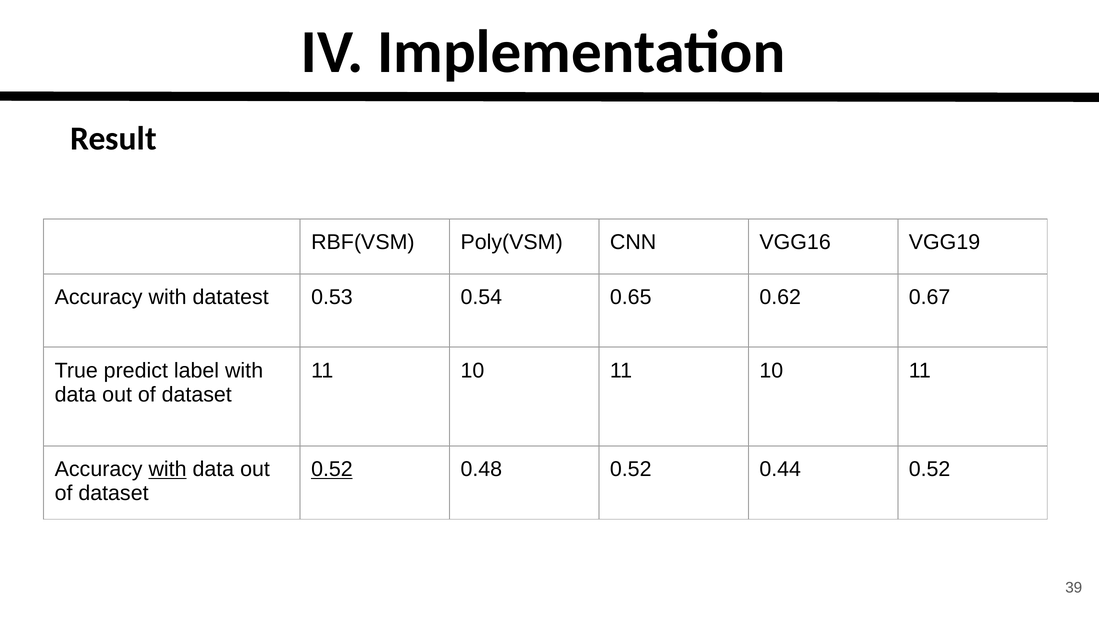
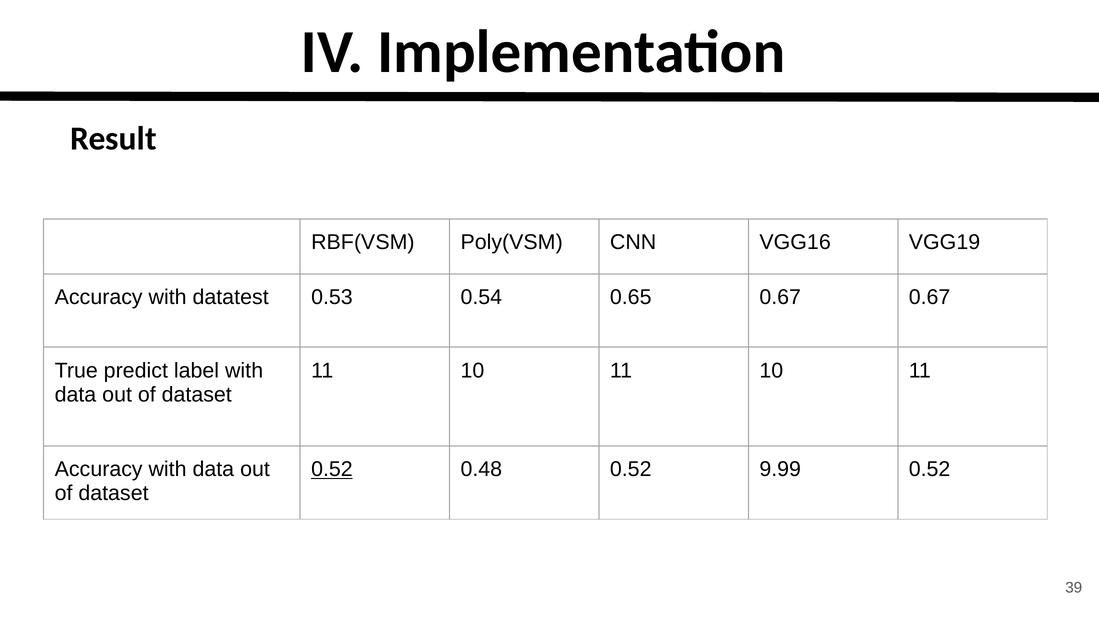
0.65 0.62: 0.62 -> 0.67 (780, 297)
with underline: present -> none (168, 469)
0.44: 0.44 -> 9.99 (780, 469)
